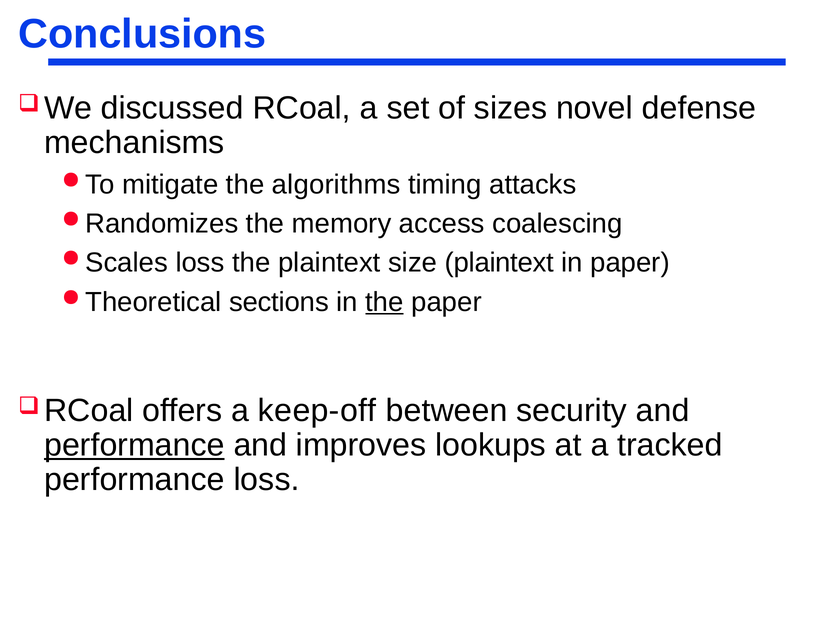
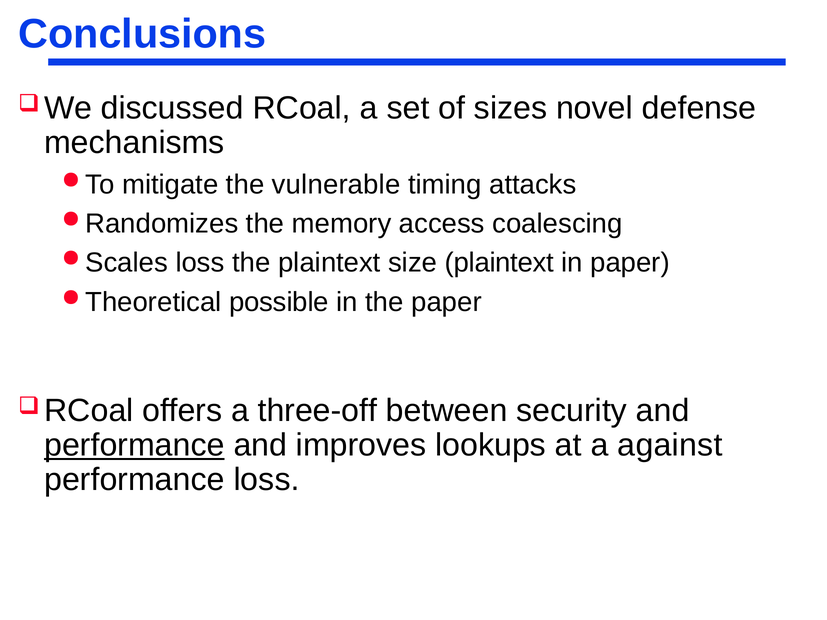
algorithms: algorithms -> vulnerable (336, 185)
sections: sections -> possible (279, 302)
the underline: present -> none (384, 302)
keep-off: keep-off -> three-off (317, 411)
tracked: tracked -> against (670, 445)
